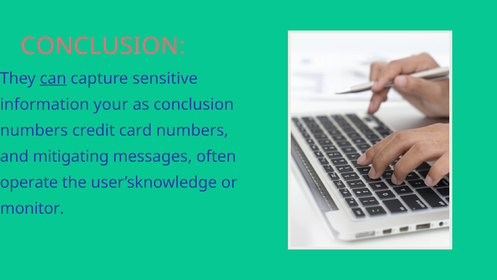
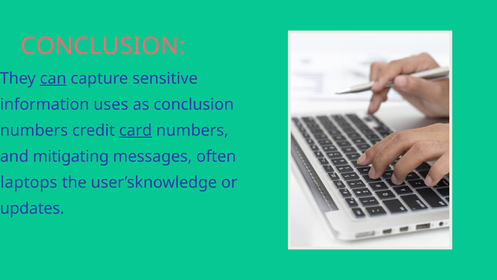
your: your -> uses (111, 104)
card underline: none -> present (136, 130)
operate: operate -> laptops (29, 182)
monitor: monitor -> updates (32, 208)
